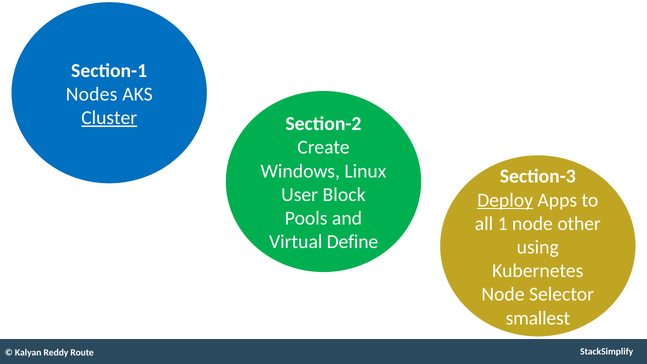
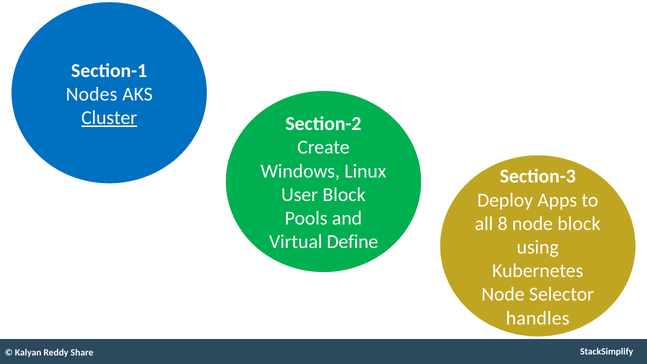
Deploy underline: present -> none (505, 200)
1: 1 -> 8 (503, 224)
node other: other -> block (579, 224)
smallest: smallest -> handles (538, 318)
Route: Route -> Share (82, 353)
